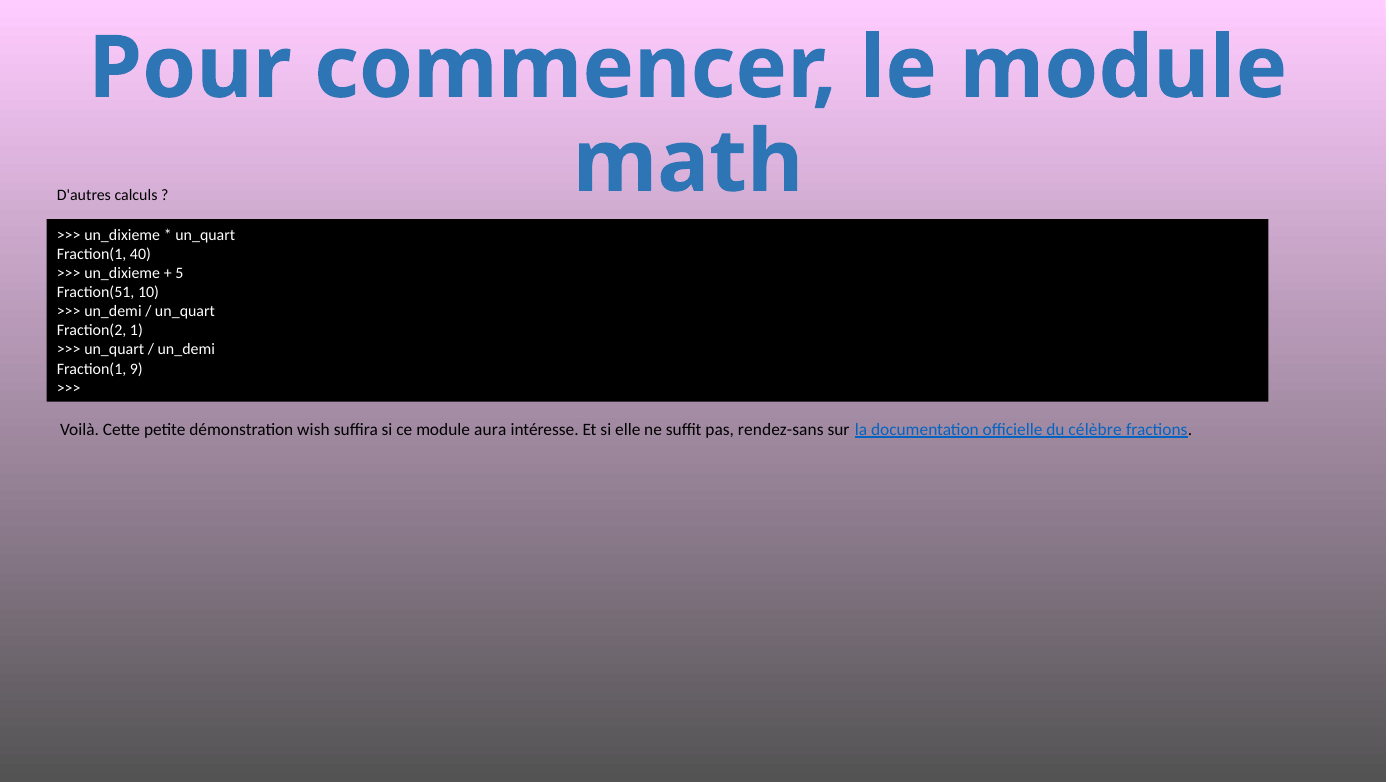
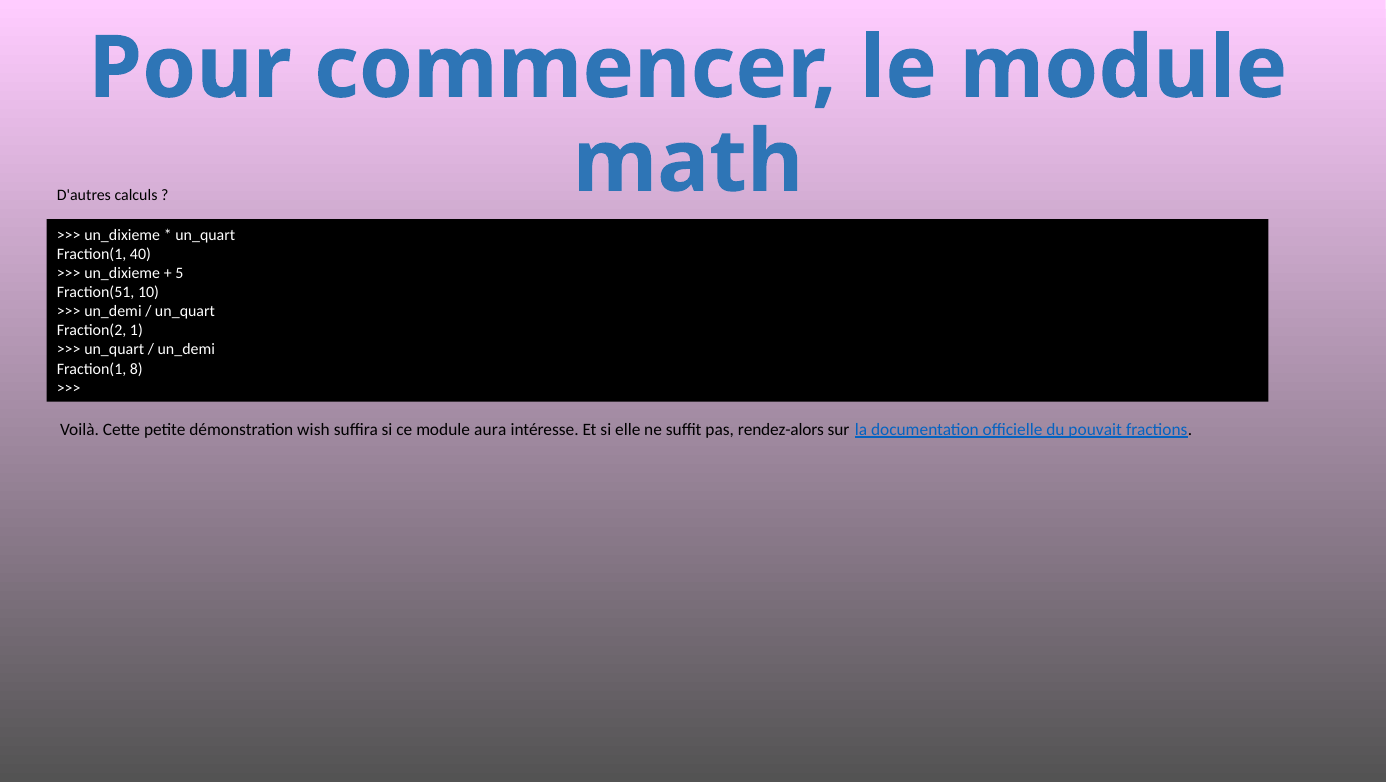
9: 9 -> 8 (136, 369)
rendez-sans: rendez-sans -> rendez-alors (781, 429)
célèbre: célèbre -> pouvait (1095, 429)
